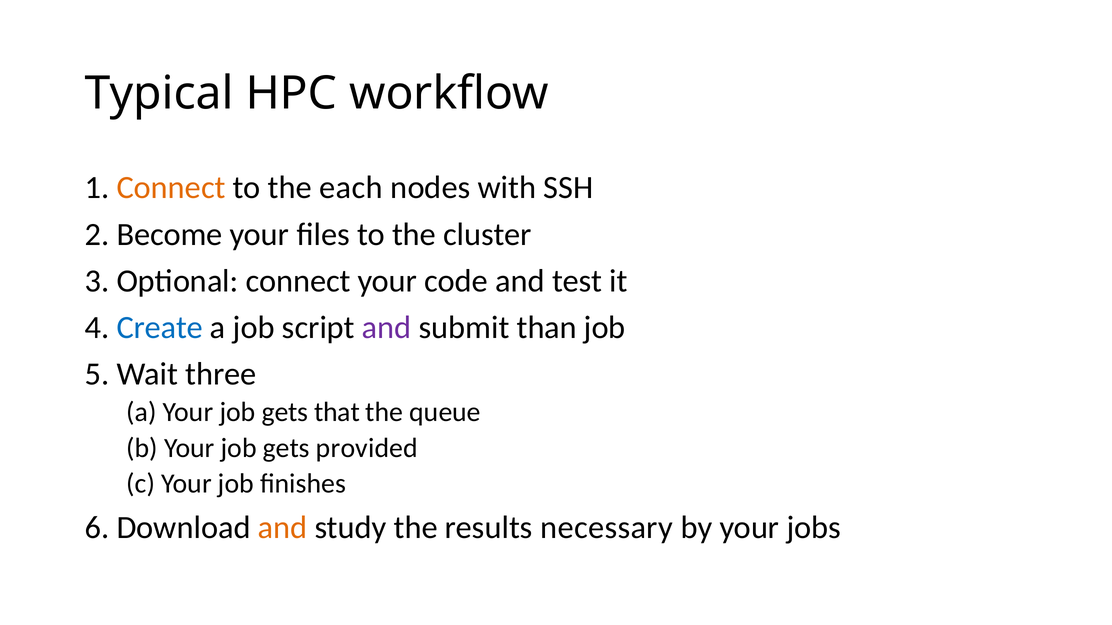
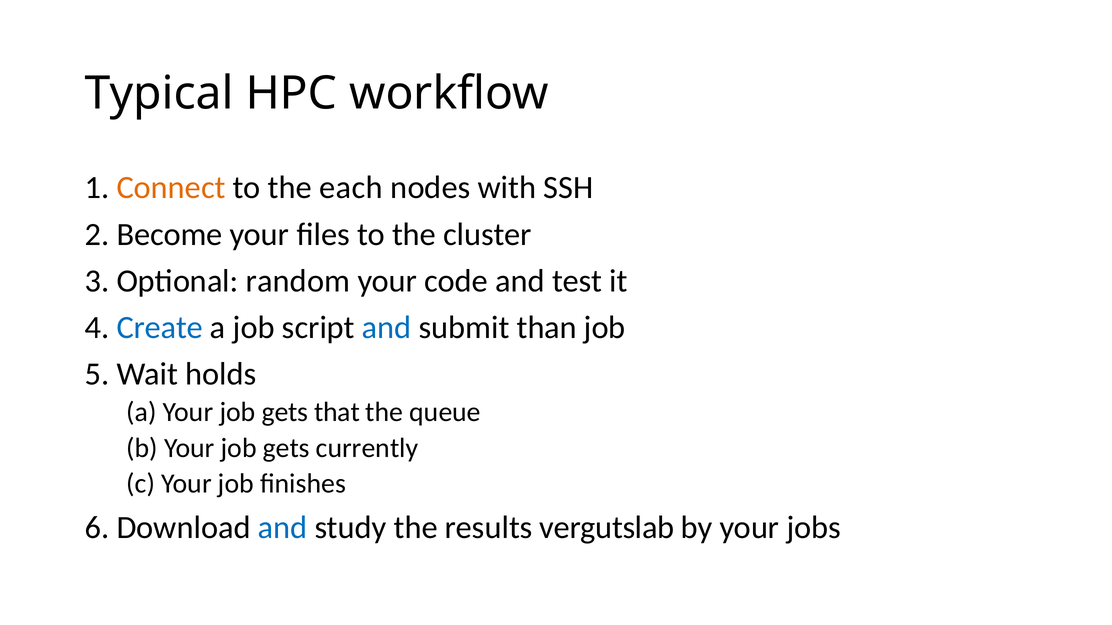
Optional connect: connect -> random (298, 281)
and colour: purple -> blue (387, 328)
three: three -> holds (221, 374)
provided: provided -> currently (367, 448)
and colour: orange -> blue (283, 528)
necessary: necessary -> vergutslab (607, 528)
